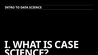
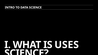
CASE: CASE -> USES (67, 45)
